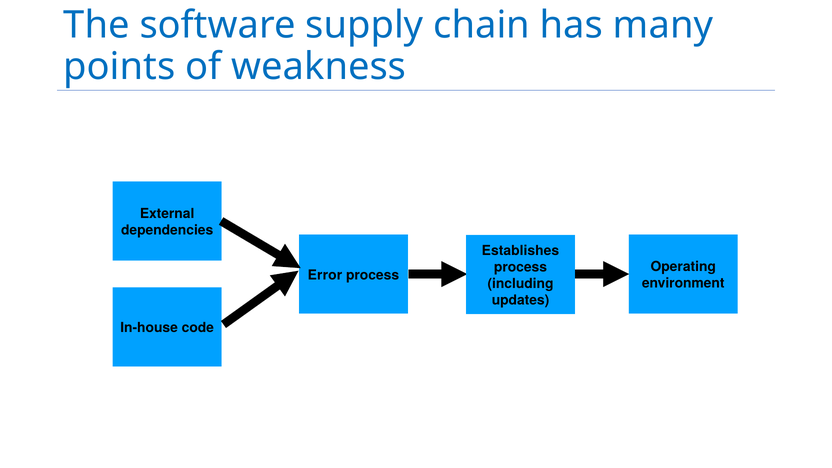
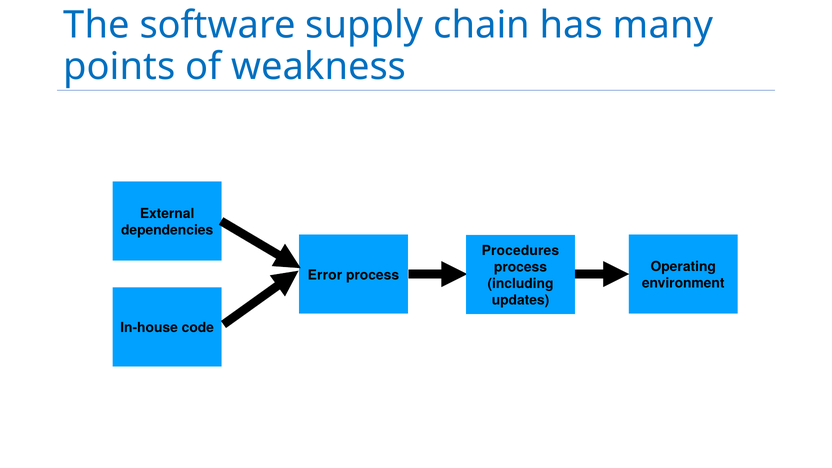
Establishes: Establishes -> Procedures (520, 251)
